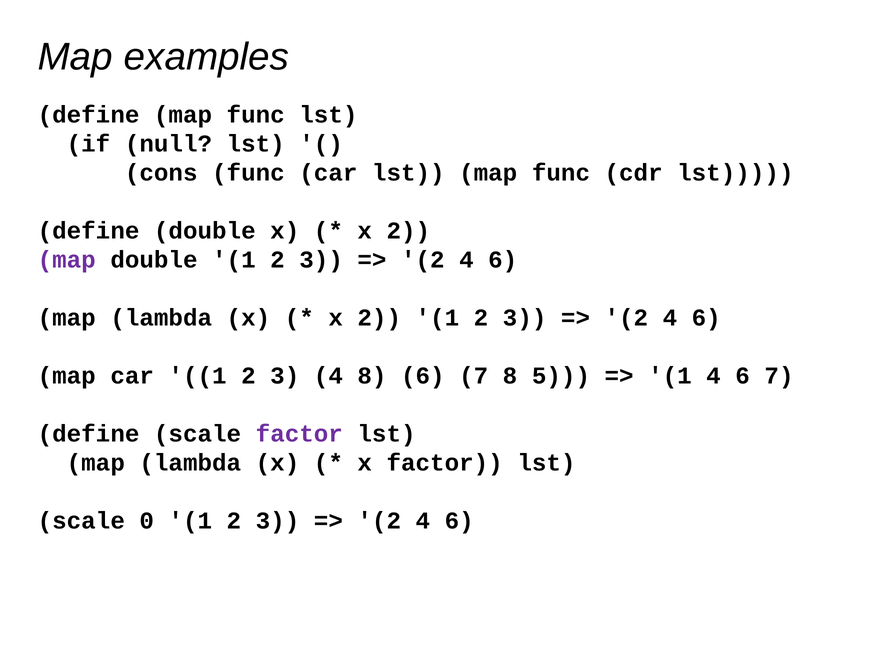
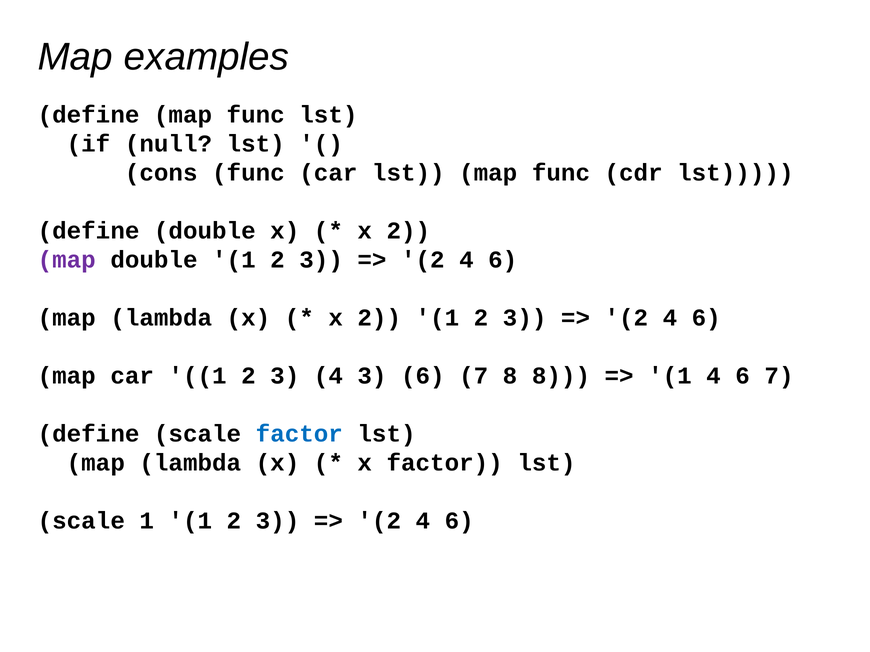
4 8: 8 -> 3 (372, 376)
8 5: 5 -> 8 (561, 376)
factor colour: purple -> blue (299, 434)
scale 0: 0 -> 1 (147, 521)
